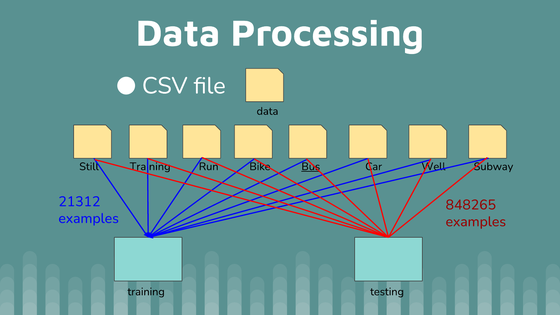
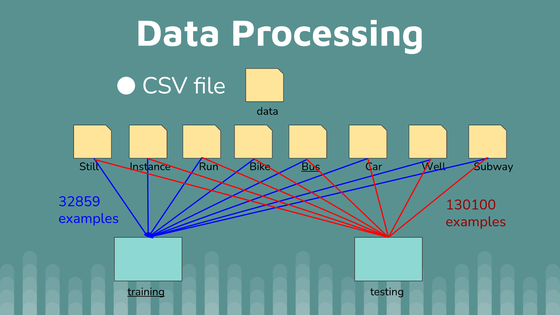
Still Training: Training -> Instance (150, 167)
21312: 21312 -> 32859 (79, 202)
848265: 848265 -> 130100 (471, 205)
training underline: none -> present (146, 292)
